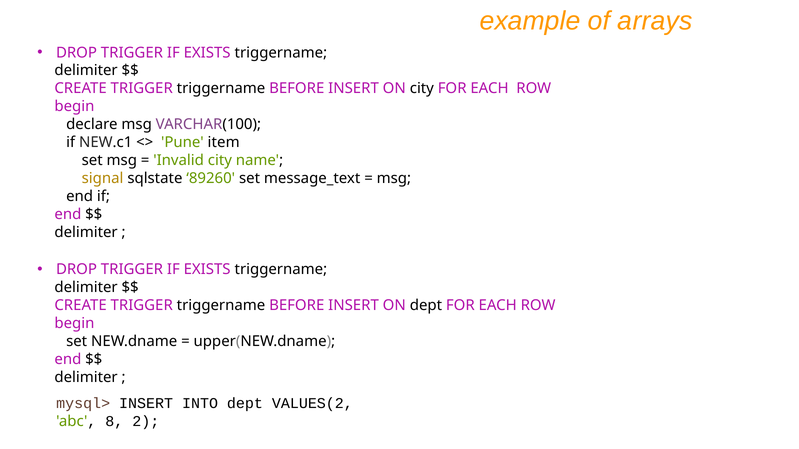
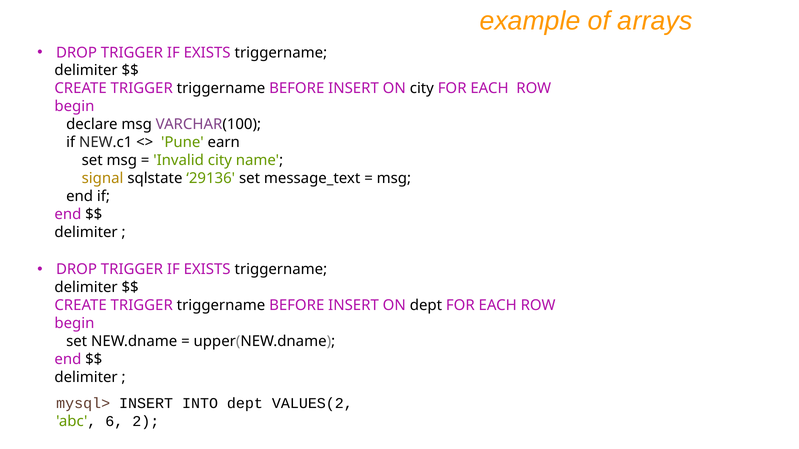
item: item -> earn (224, 143)
89260: 89260 -> 29136 (211, 178)
8: 8 -> 6 (114, 422)
